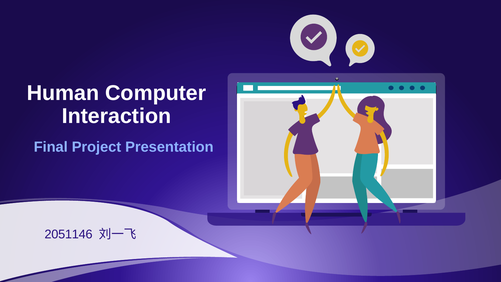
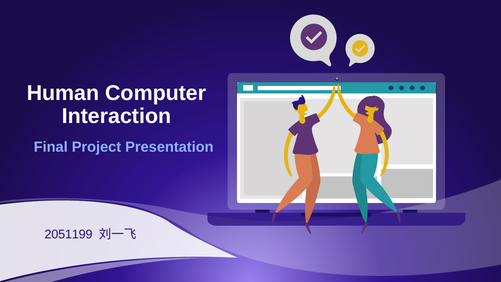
2051146: 2051146 -> 2051199 (69, 234)
